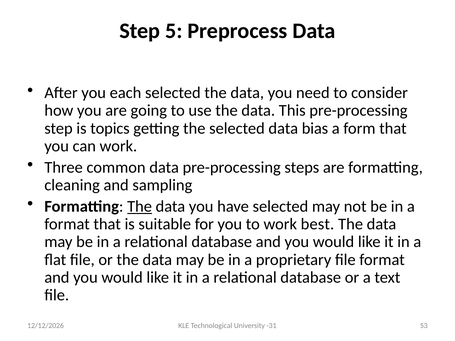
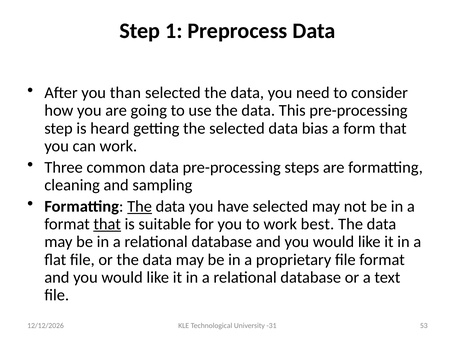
5: 5 -> 1 (174, 31)
each: each -> than (125, 93)
topics: topics -> heard (110, 128)
that underline: none -> present (107, 224)
